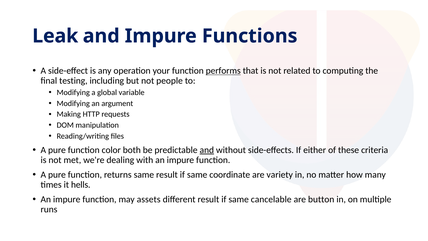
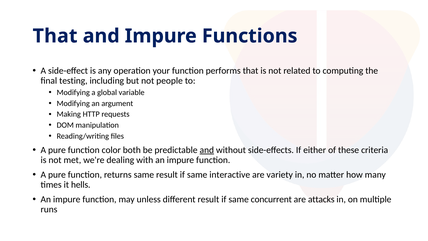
Leak: Leak -> That (55, 36)
performs underline: present -> none (223, 71)
coordinate: coordinate -> interactive (230, 175)
assets: assets -> unless (149, 199)
cancelable: cancelable -> concurrent (271, 199)
button: button -> attacks (321, 199)
